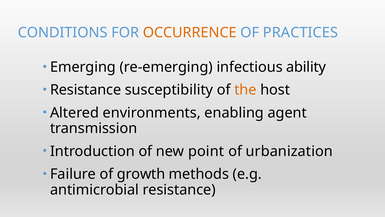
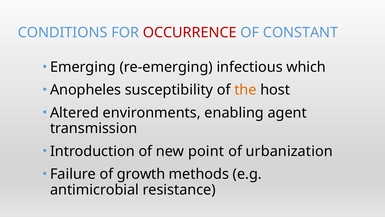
OCCURRENCE colour: orange -> red (190, 33)
PRACTICES: PRACTICES -> CONSTANT (301, 33)
ability: ability -> which (306, 67)
Resistance: Resistance -> Anopheles (86, 90)
